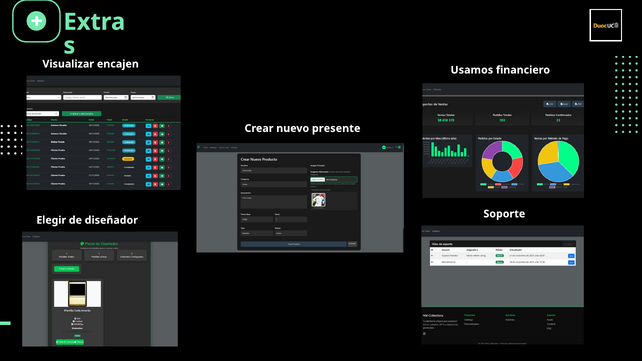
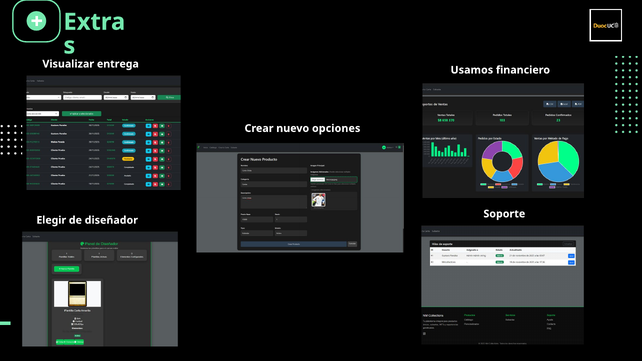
encajen: encajen -> entrega (118, 64)
presente: presente -> opciones (336, 128)
